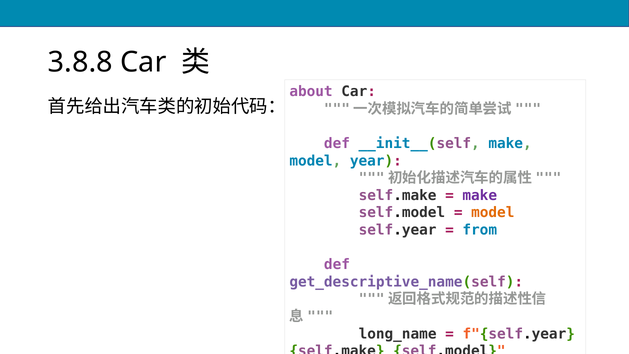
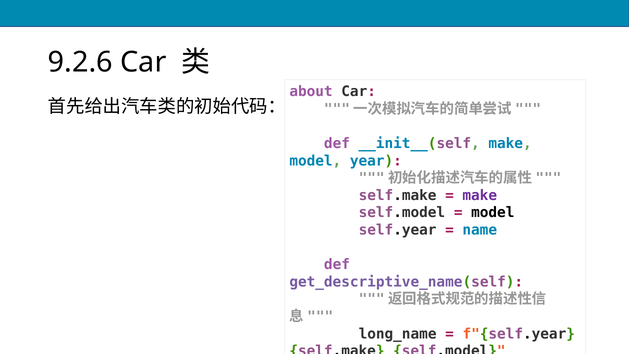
3.8.8: 3.8.8 -> 9.2.6 (80, 62)
model colour: orange -> black (493, 213)
from: from -> name (480, 230)
